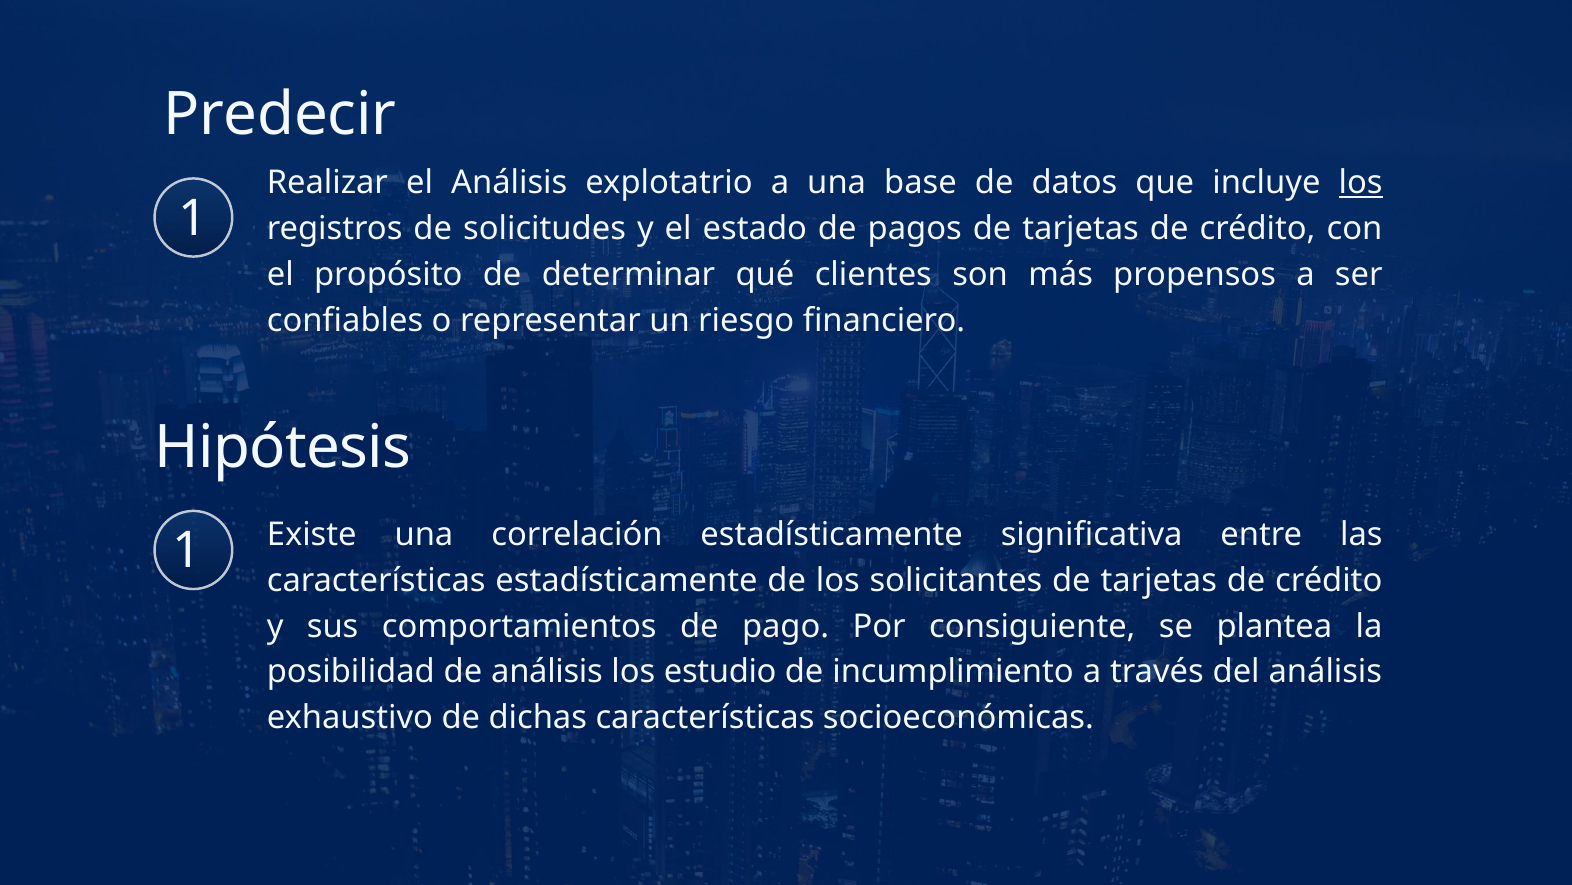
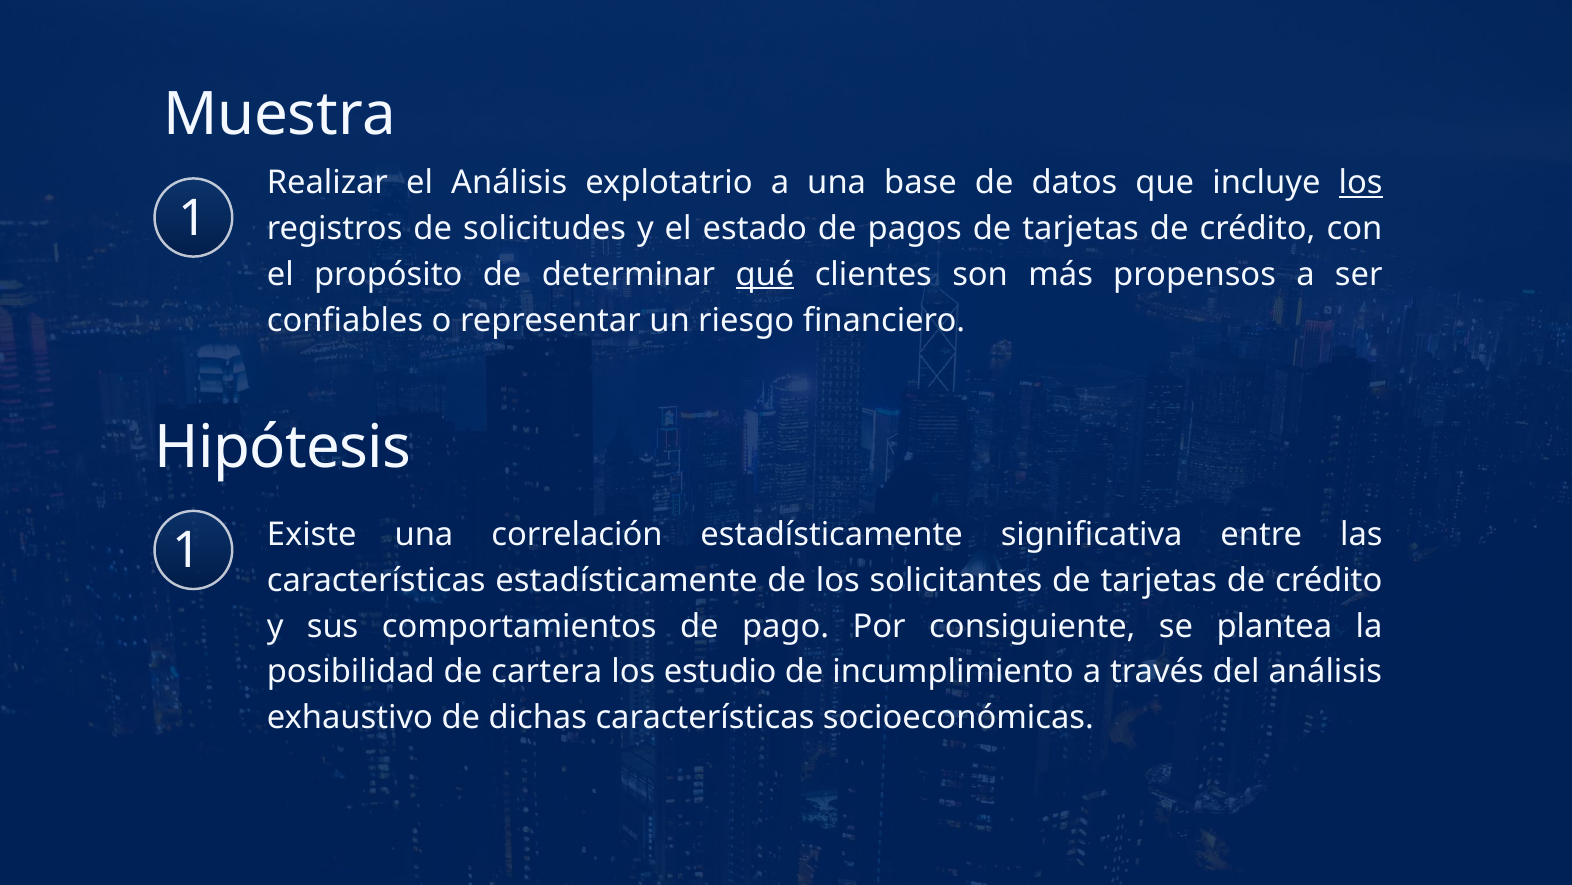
Predecir: Predecir -> Muestra (280, 115)
qué underline: none -> present (765, 274)
de análisis: análisis -> cartera (547, 672)
